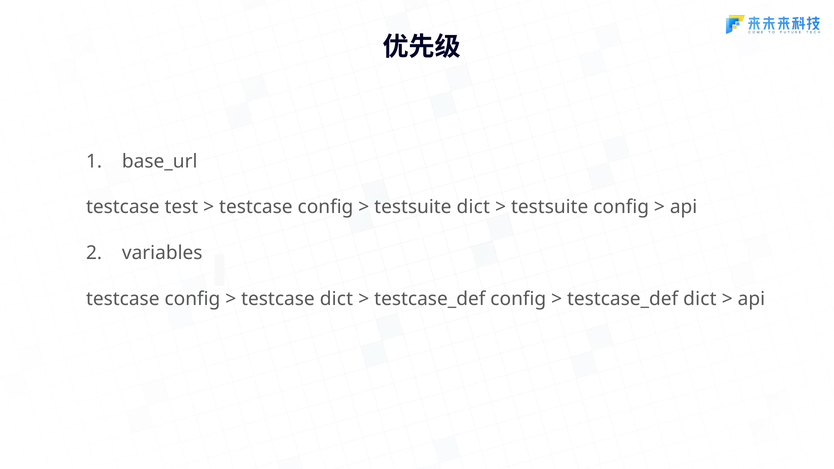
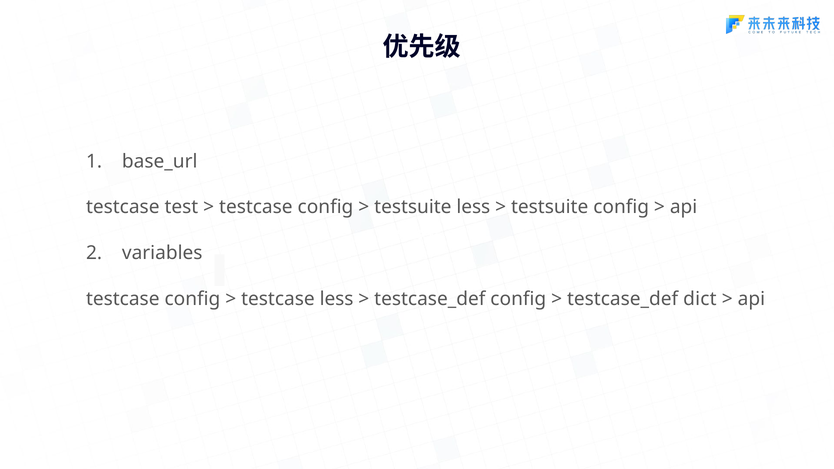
testsuite dict: dict -> less (473, 207)
testcase dict: dict -> less (337, 299)
